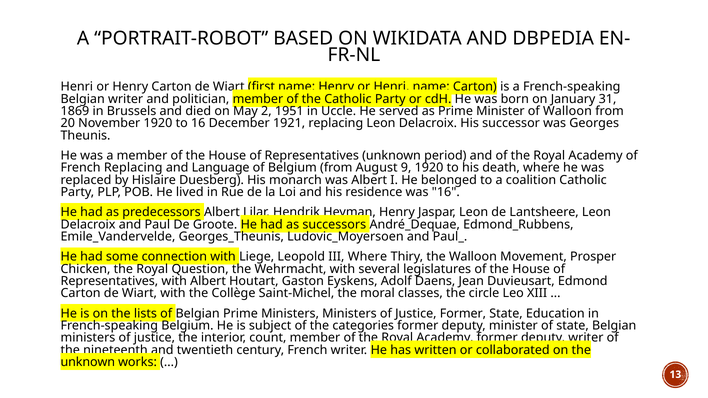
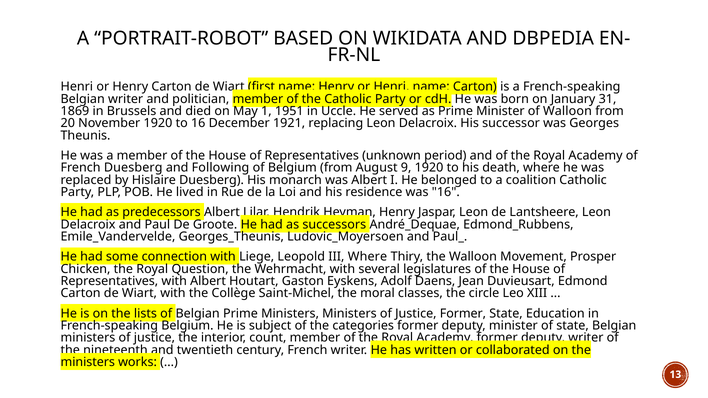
2: 2 -> 1 (266, 111)
French Replacing: Replacing -> Duesberg (133, 168)
Language: Language -> Following (221, 168)
unknown: unknown -> ministers (88, 362)
